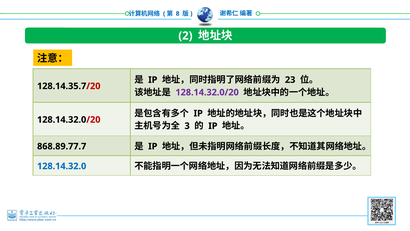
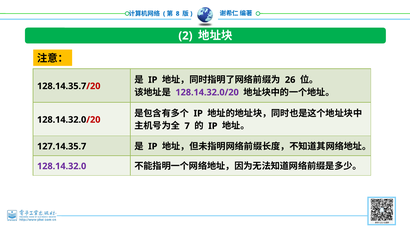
23: 23 -> 26 (290, 80)
3: 3 -> 7 (187, 126)
868.89.77.7: 868.89.77.7 -> 127.14.35.7 (62, 146)
128.14.32.0 colour: blue -> purple (62, 166)
